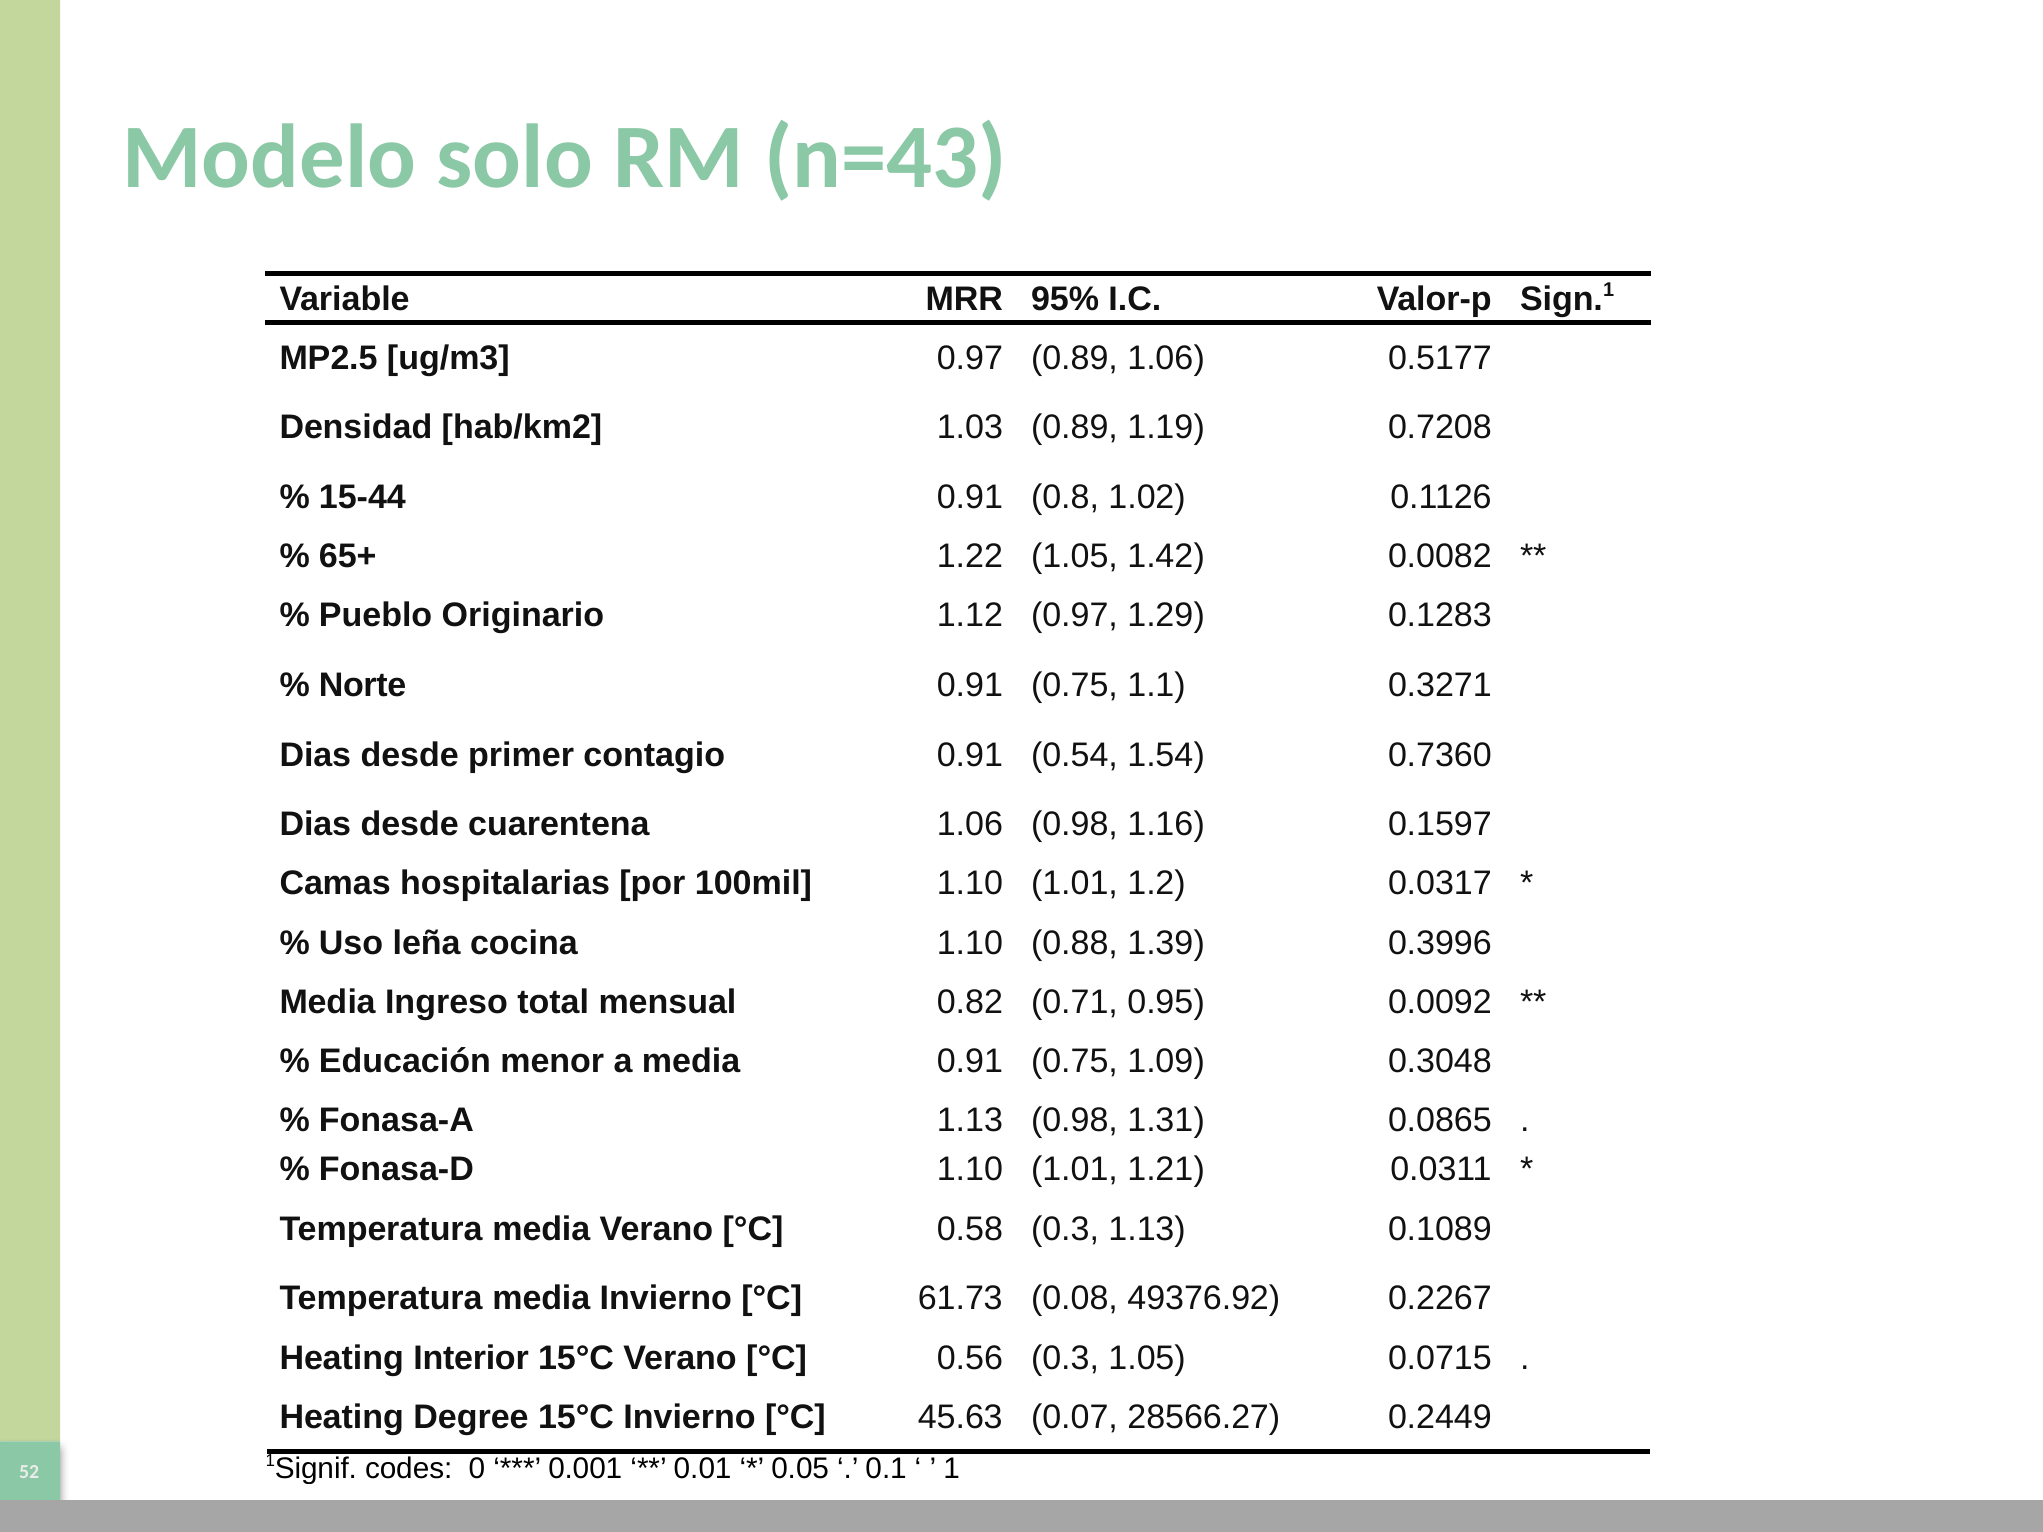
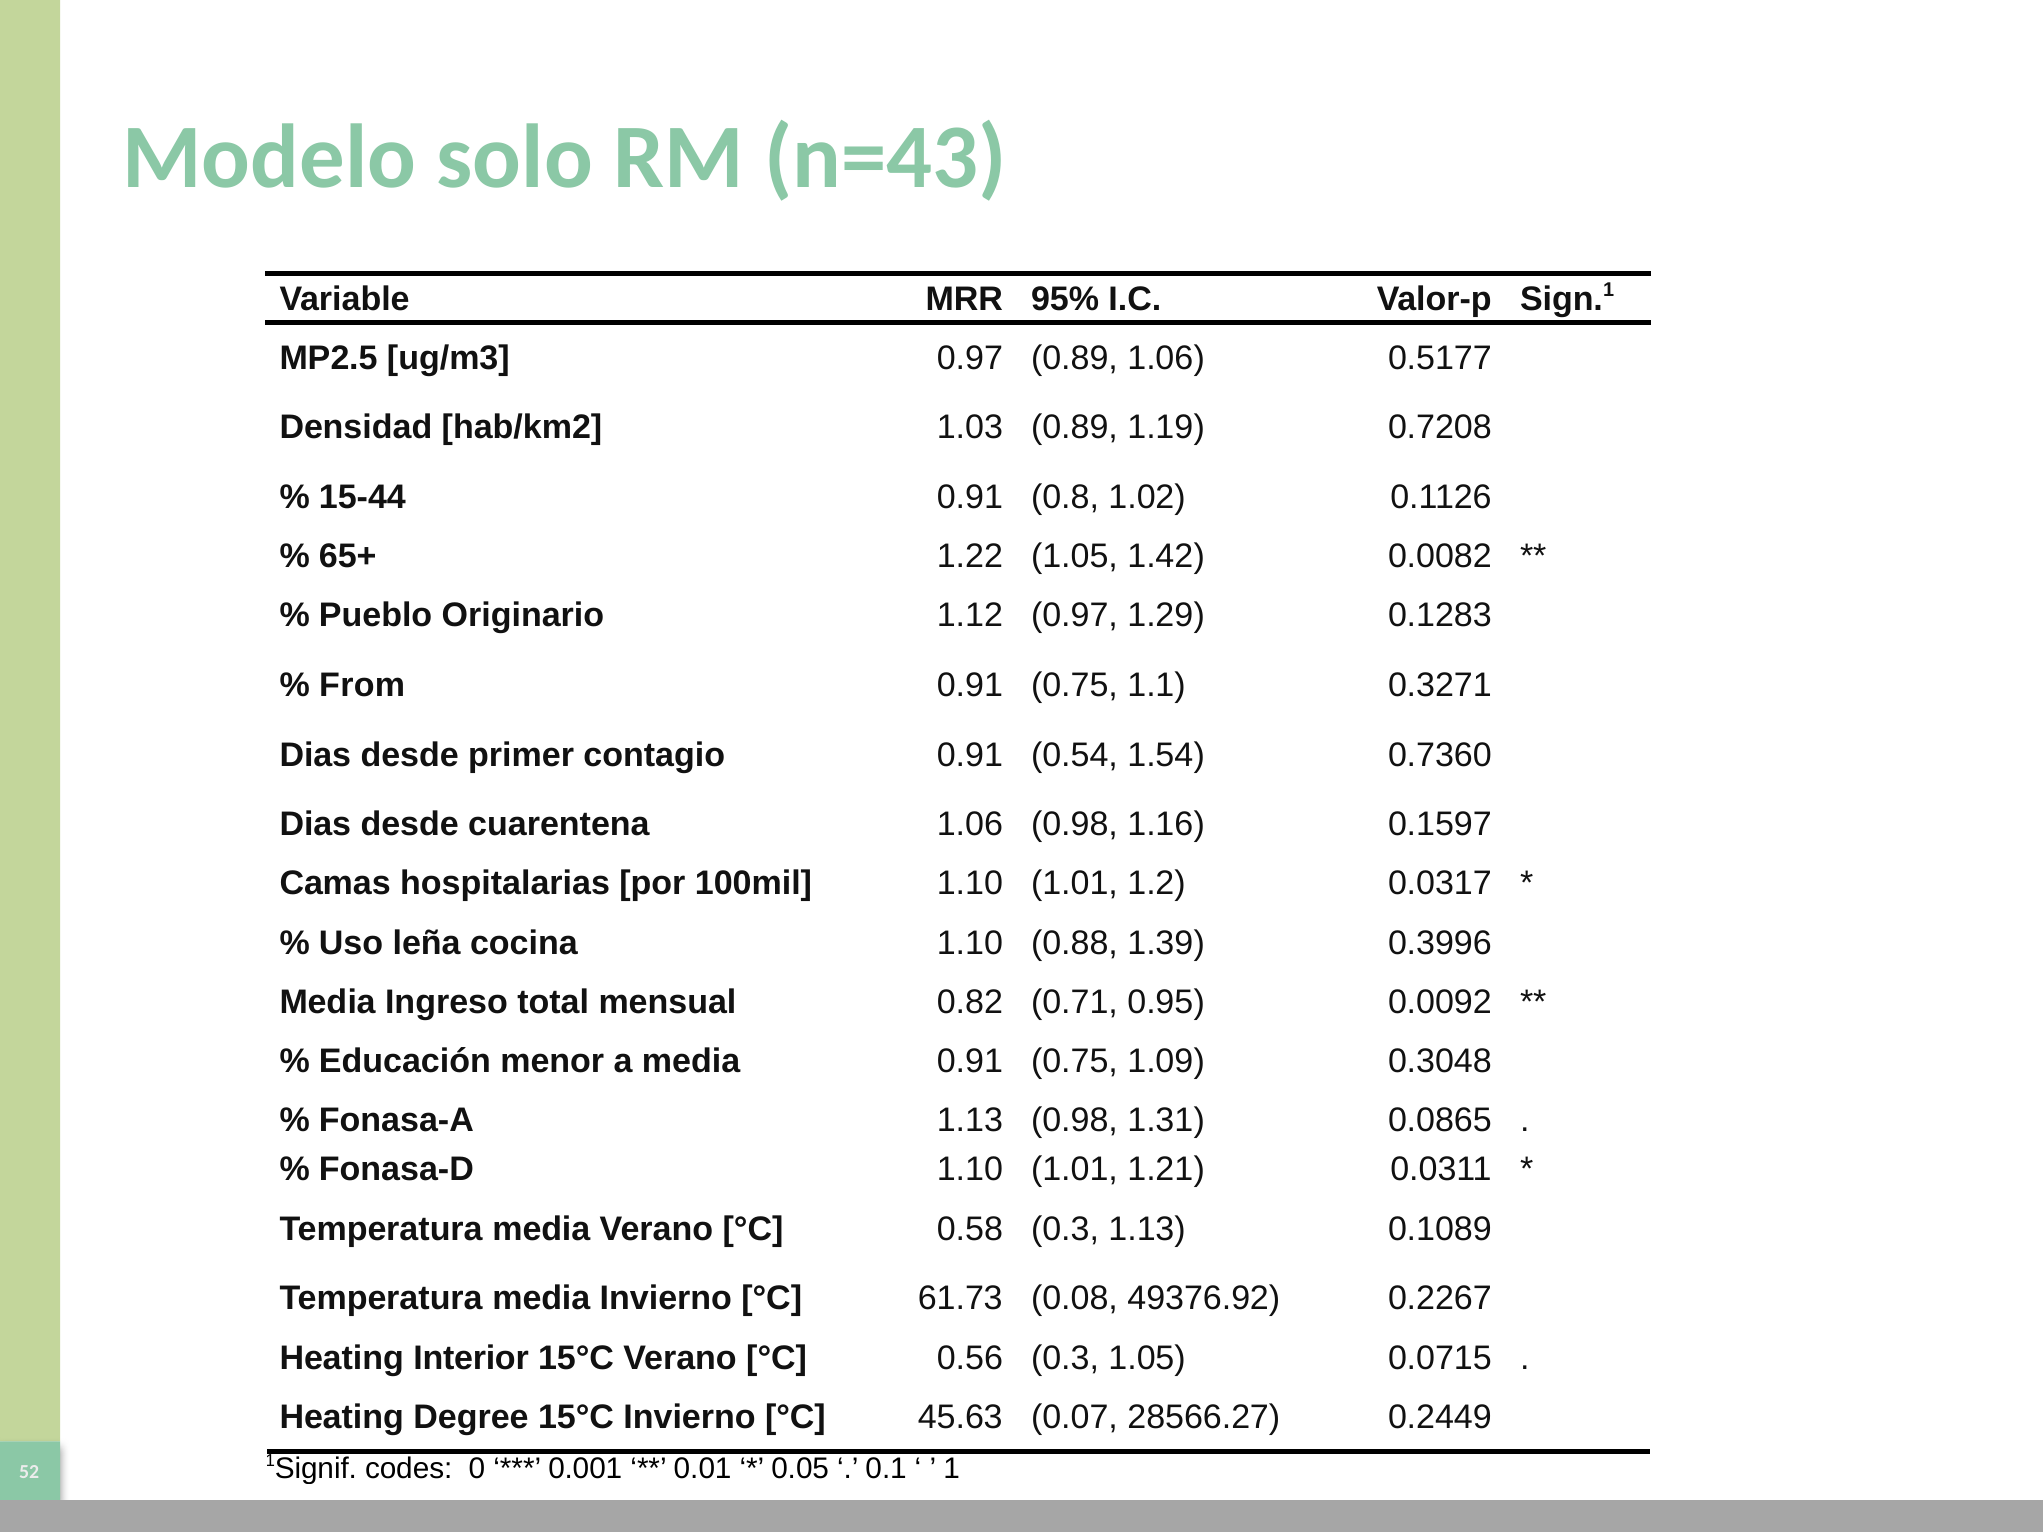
Norte: Norte -> From (362, 685)
